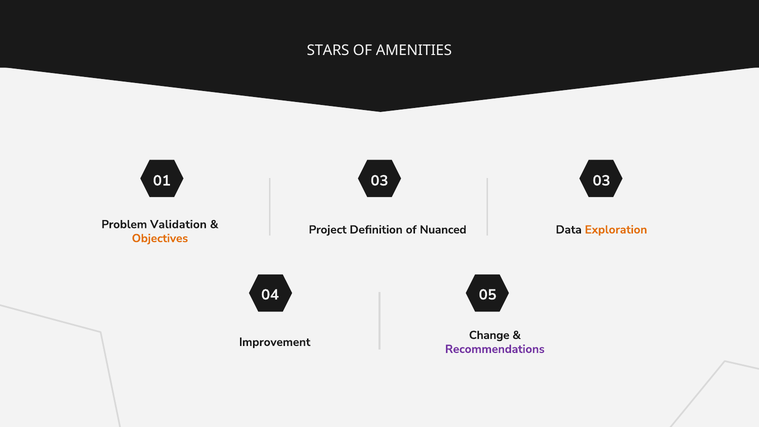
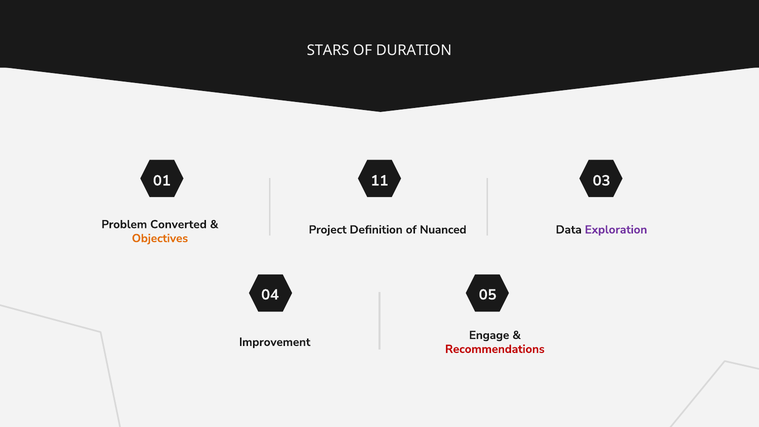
AMENITIES: AMENITIES -> DURATION (414, 51)
01 03: 03 -> 11 (379, 181)
Validation: Validation -> Converted (178, 224)
Exploration colour: orange -> purple (616, 230)
Change: Change -> Engage (489, 335)
Recommendations colour: purple -> red (495, 349)
